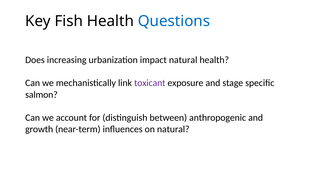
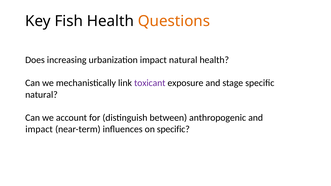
Questions colour: blue -> orange (174, 21)
salmon: salmon -> natural (41, 95)
growth: growth -> impact (39, 129)
on natural: natural -> specific (173, 129)
